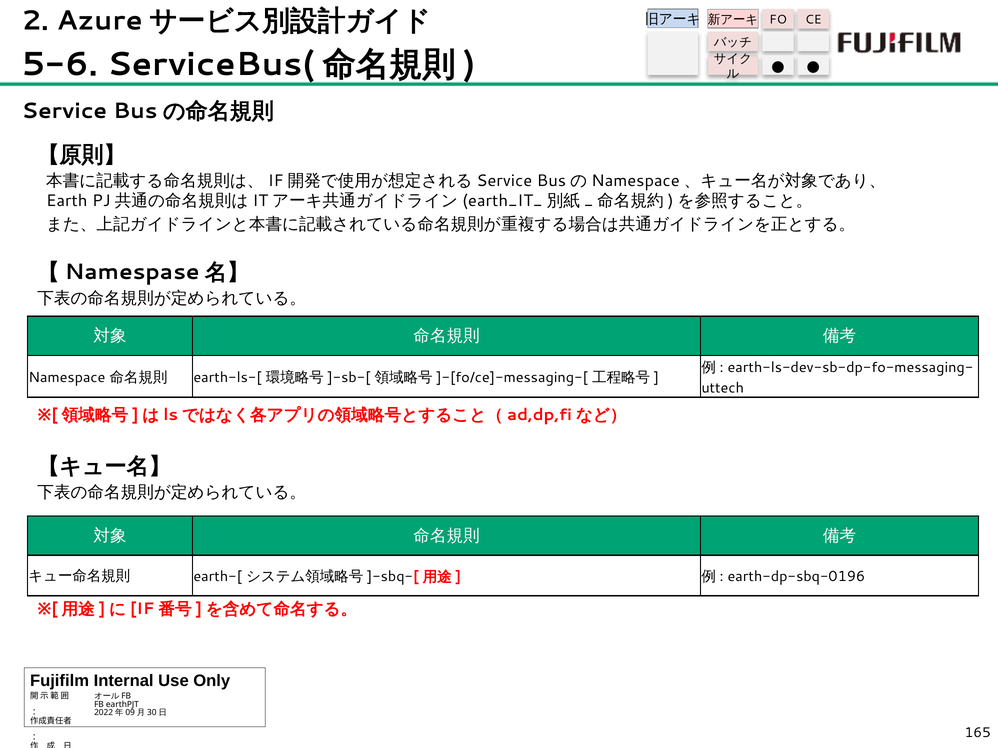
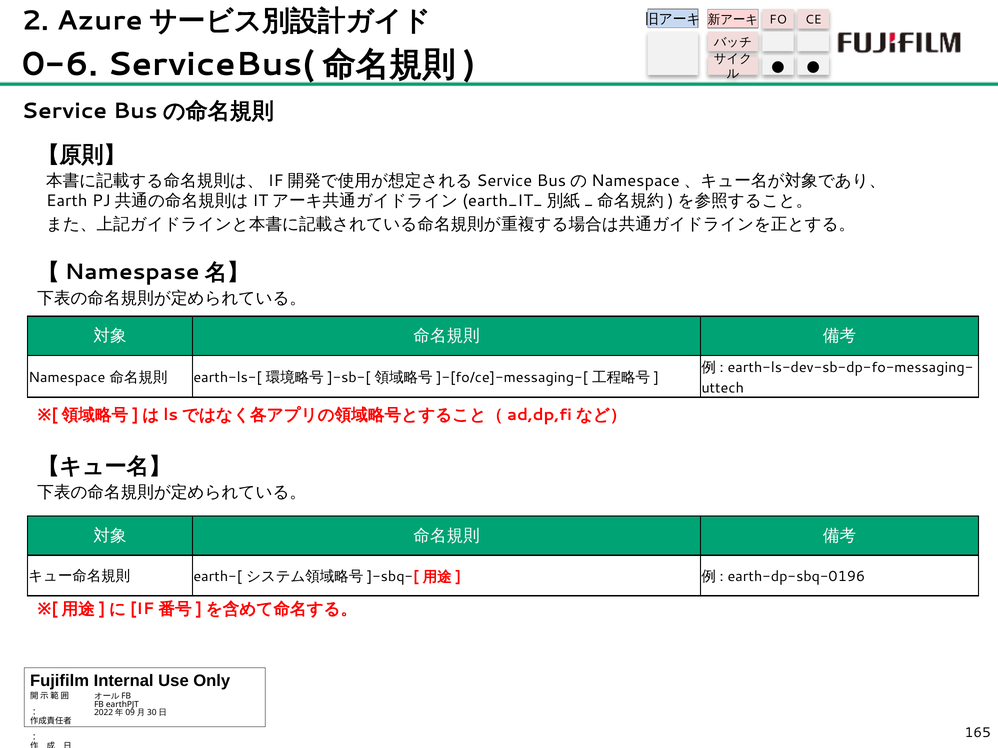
5-6: 5-6 -> 0-6 (60, 64)
